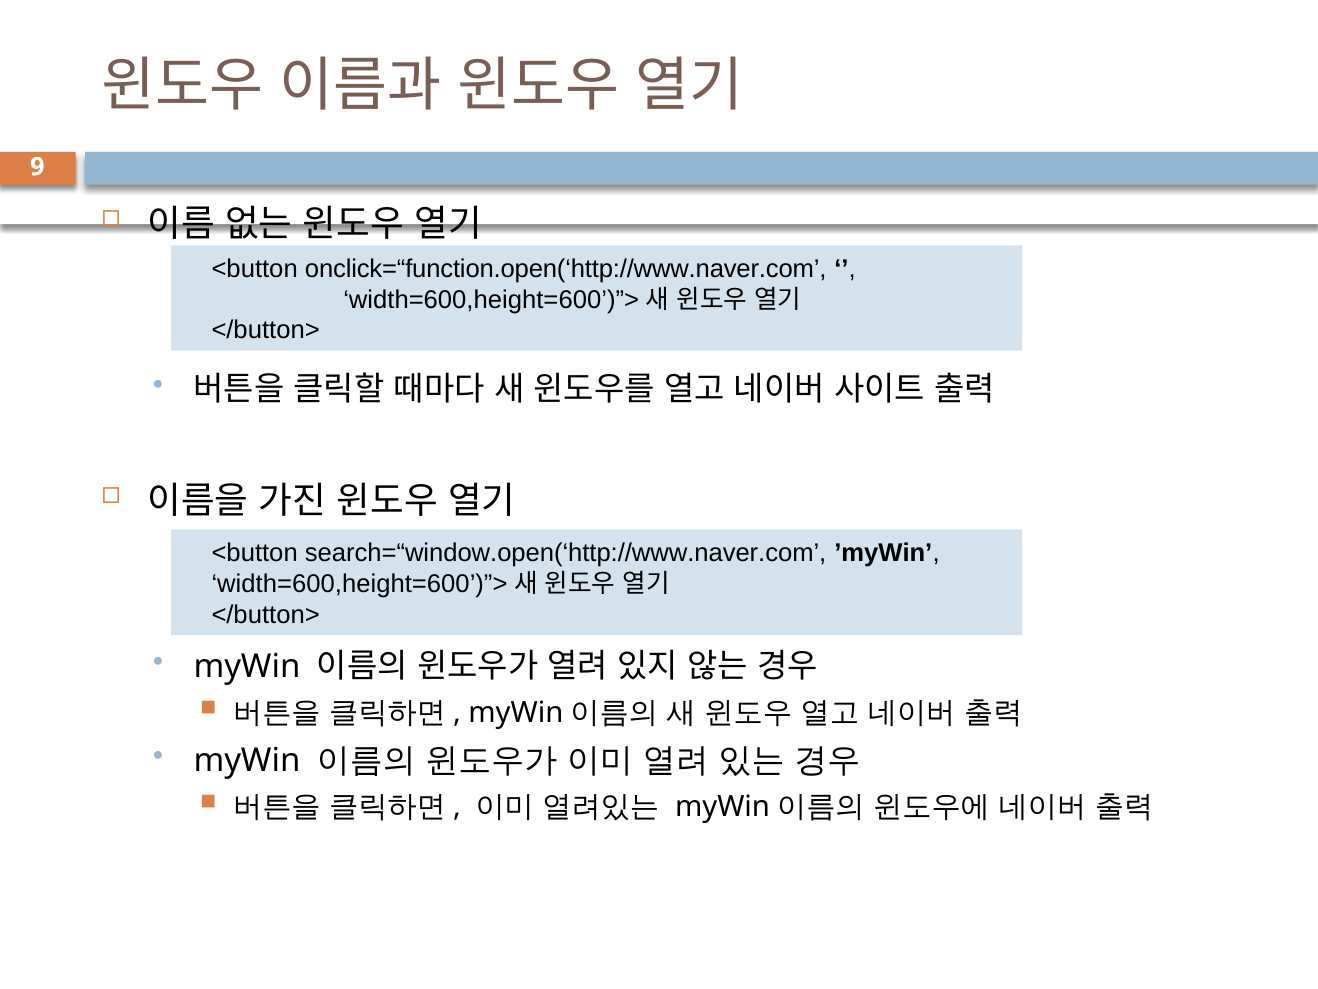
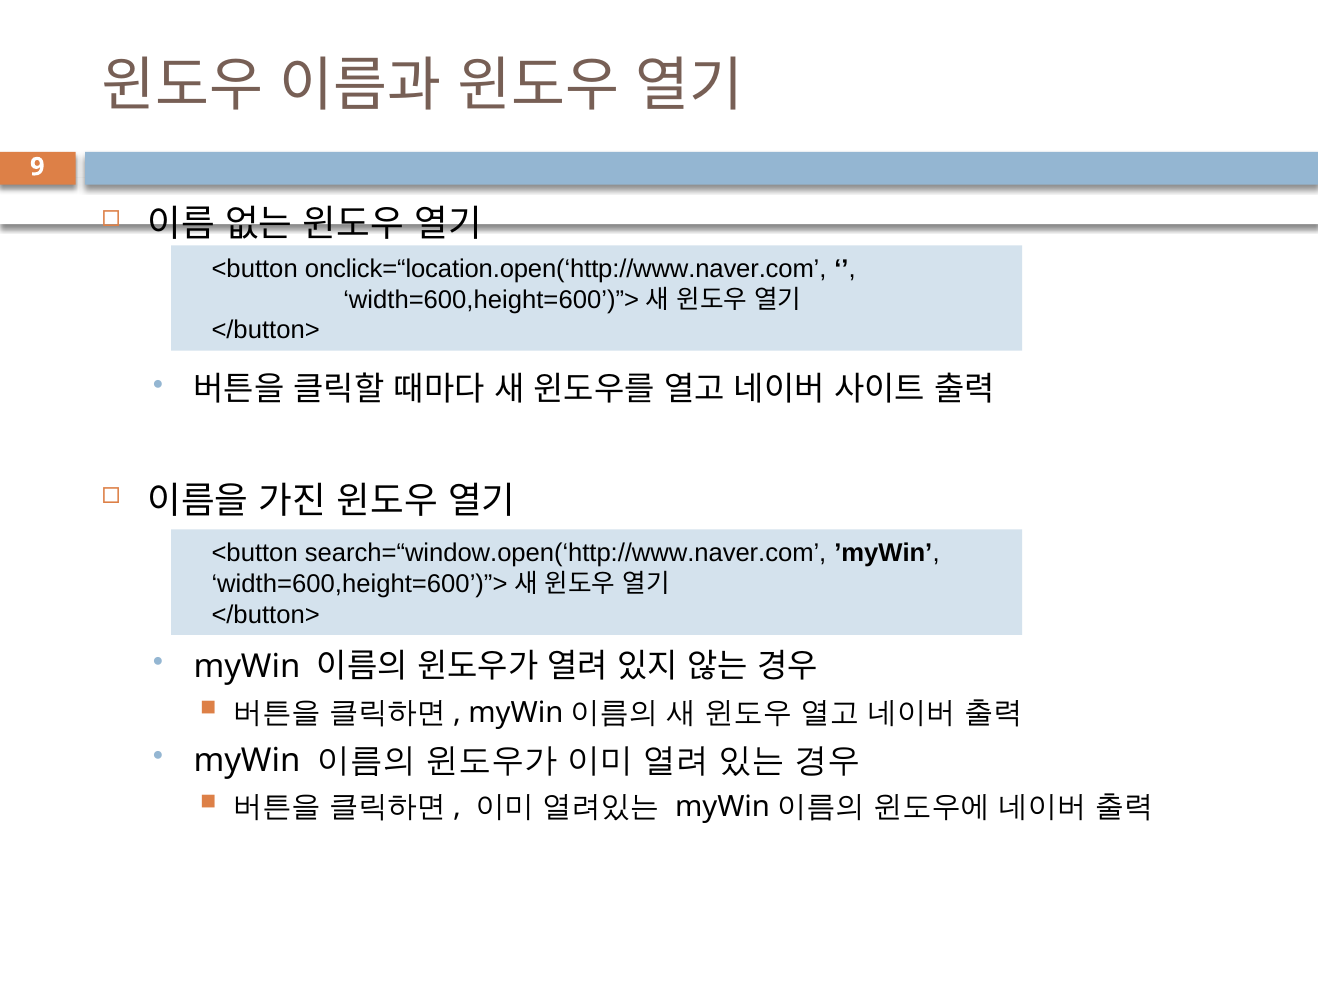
onclick=“function.open(‘http://www.naver.com: onclick=“function.open(‘http://www.naver.com -> onclick=“location.open(‘http://www.naver.com (566, 269)
